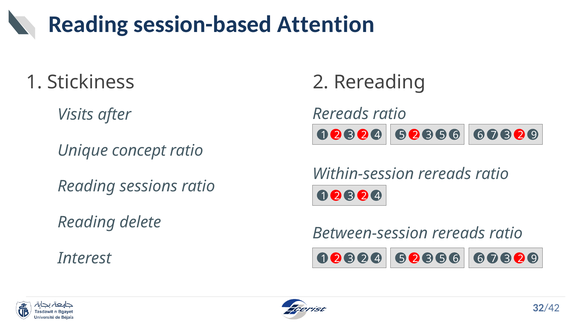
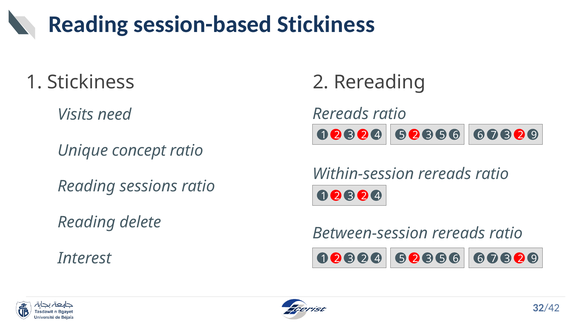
session-based Attention: Attention -> Stickiness (326, 24)
after: after -> need (115, 115)
